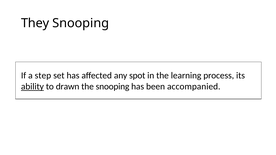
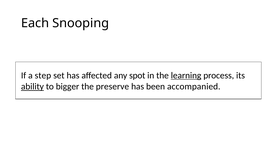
They: They -> Each (35, 23)
learning underline: none -> present (186, 76)
drawn: drawn -> bigger (68, 87)
the snooping: snooping -> preserve (112, 87)
